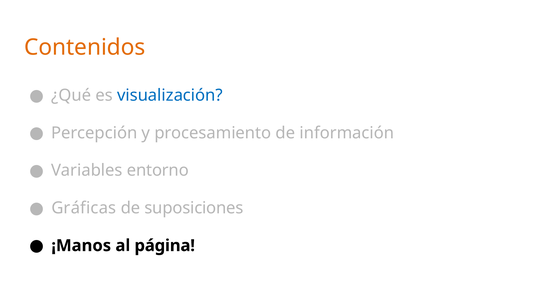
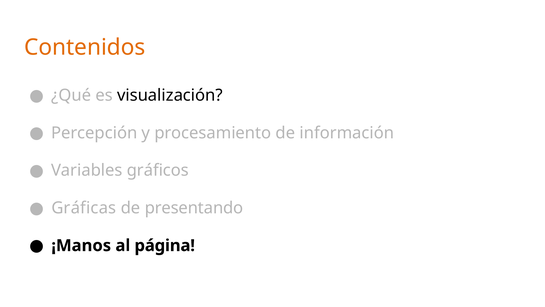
visualización colour: blue -> black (170, 95)
entorno: entorno -> gráficos (158, 170)
suposiciones: suposiciones -> presentando (194, 208)
